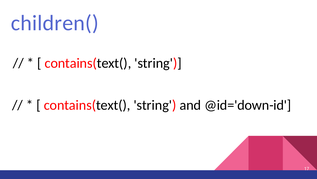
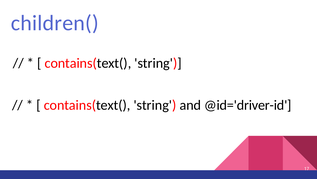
@id='down-id: @id='down-id -> @id='driver-id (248, 105)
